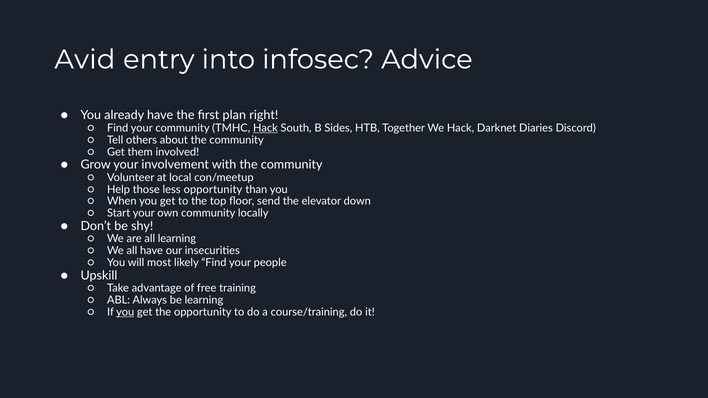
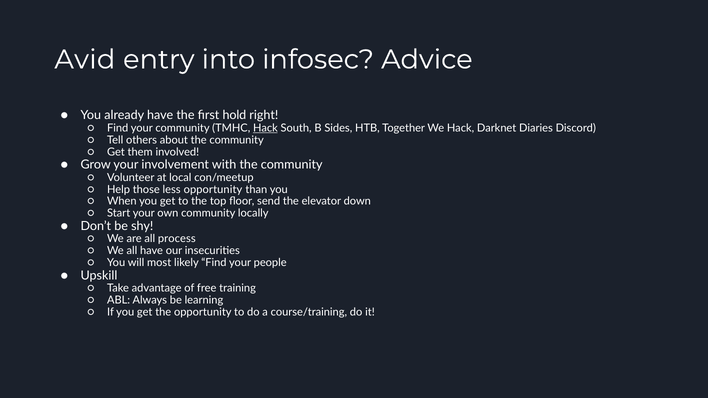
plan: plan -> hold (234, 115)
all learning: learning -> process (177, 239)
you underline: present -> none (125, 312)
